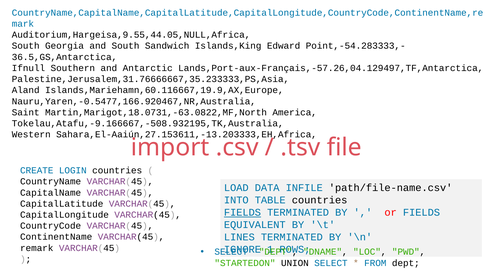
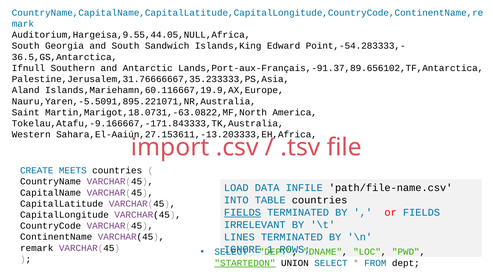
Lands,Port-aux-Français,-57.26,04.129497,TF,Antarctica: Lands,Port-aux-Français,-57.26,04.129497,TF,Antarctica -> Lands,Port-aux-Français,-91.37,89.656102,TF,Antarctica (331, 68)
Nauru,Yaren,-0.5477,166.920467,NR,Australia: Nauru,Yaren,-0.5477,166.920467,NR,Australia -> Nauru,Yaren,-5.5091,895.221071,NR,Australia (134, 101)
Tokelau,Atafu,-9.166667,-508.932195,TK,Australia: Tokelau,Atafu,-9.166667,-508.932195,TK,Australia -> Tokelau,Atafu,-9.166667,-171.843333,TK,Australia (148, 124)
LOGIN: LOGIN -> MEETS (73, 171)
EQUIVALENT: EQUIVALENT -> IRRELEVANT (255, 225)
STARTEDON underline: none -> present (245, 263)
